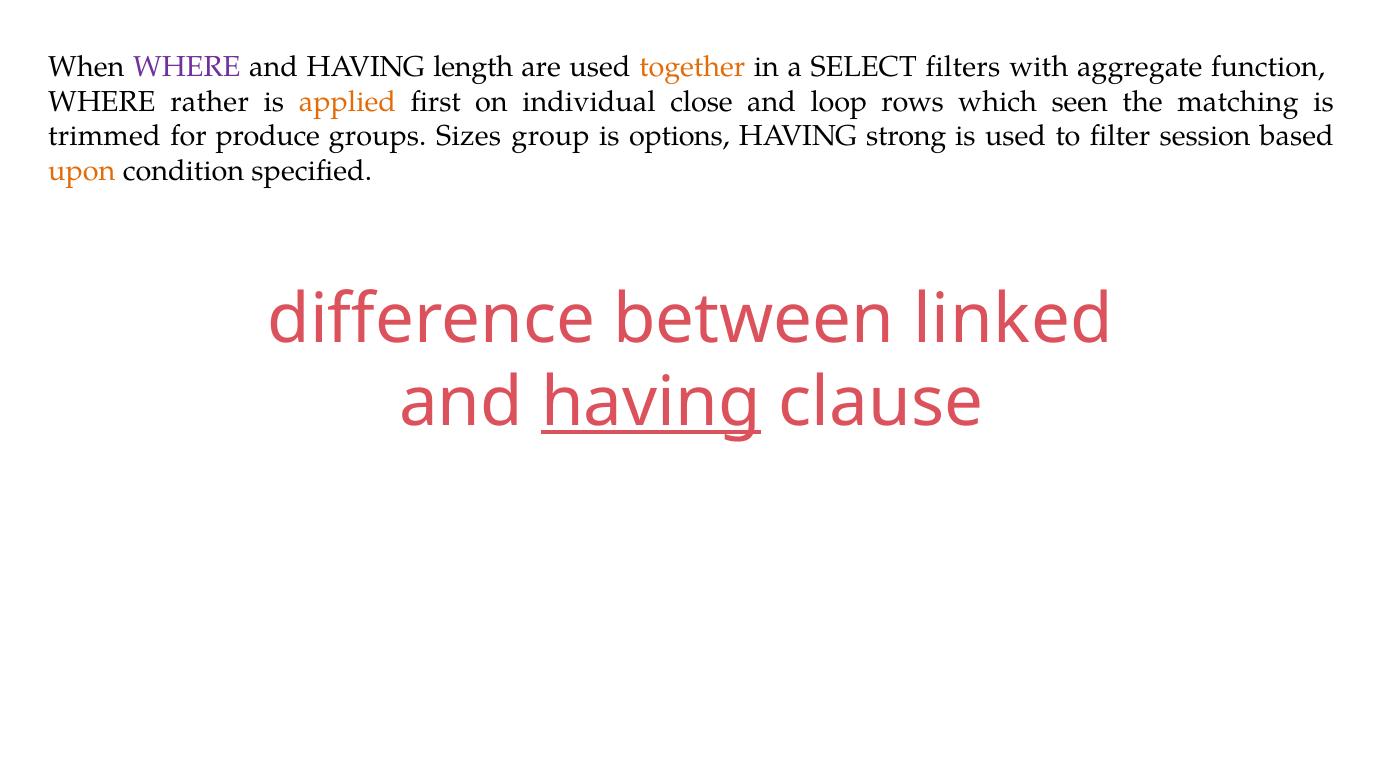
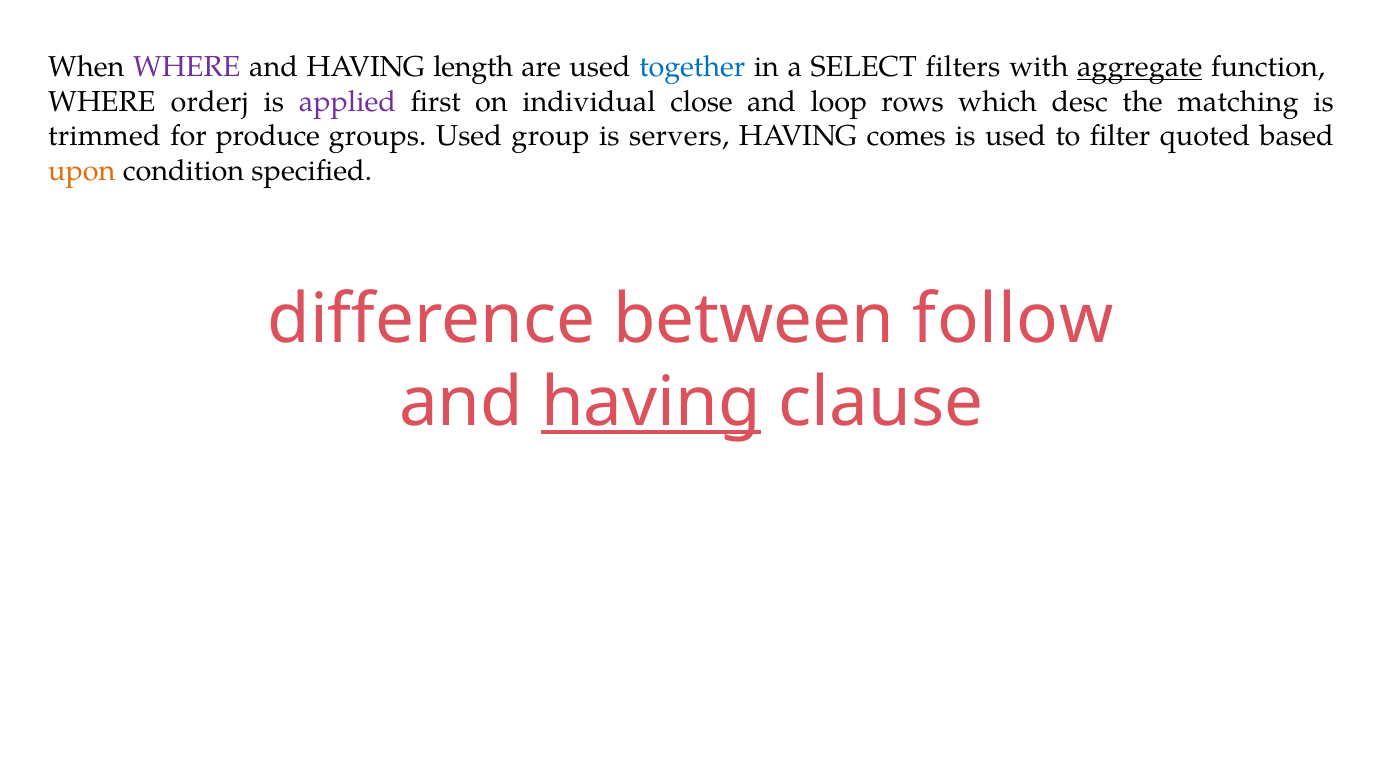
together colour: orange -> blue (692, 67)
aggregate underline: none -> present (1140, 67)
rather: rather -> orderj (210, 102)
applied colour: orange -> purple (347, 102)
seen: seen -> desc (1080, 102)
groups Sizes: Sizes -> Used (469, 136)
options: options -> servers (679, 136)
strong: strong -> comes (906, 136)
session: session -> quoted (1205, 136)
linked: linked -> follow (1013, 319)
